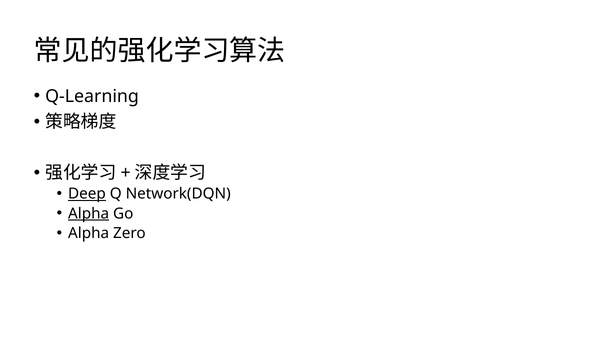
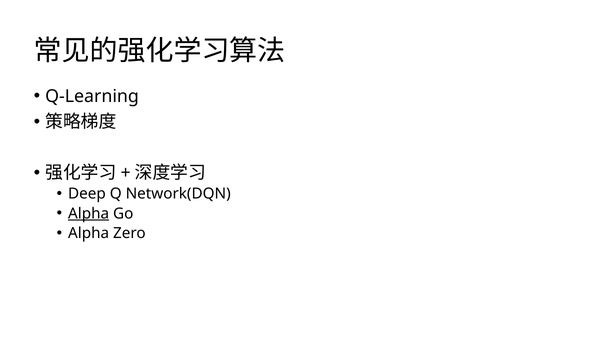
Deep underline: present -> none (87, 194)
